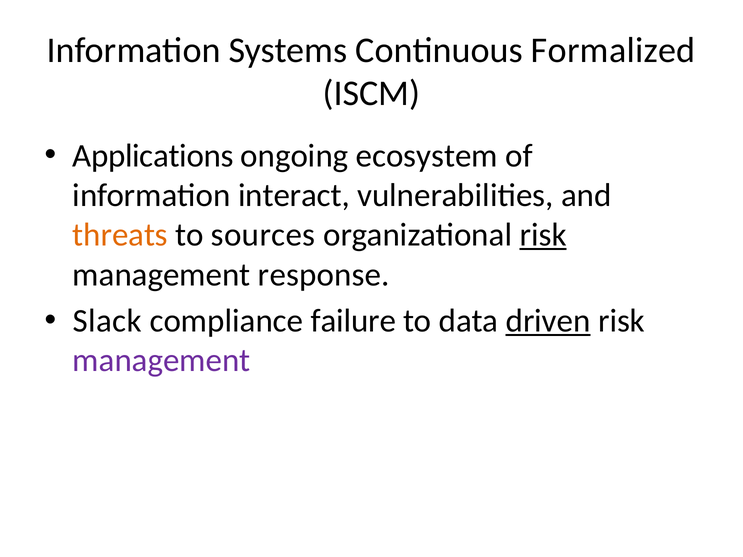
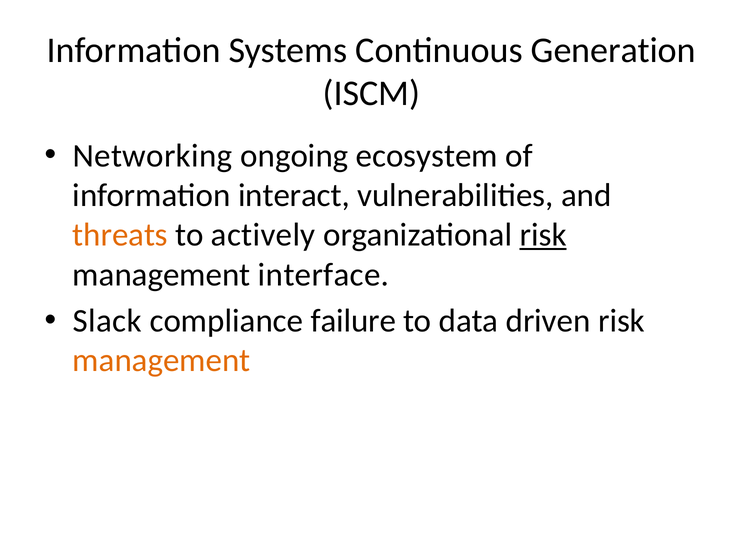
Formalized: Formalized -> Generation (613, 50)
Applications: Applications -> Networking (153, 156)
sources: sources -> actively (263, 235)
response: response -> interface (324, 275)
driven underline: present -> none (548, 321)
management colour: purple -> orange (161, 361)
